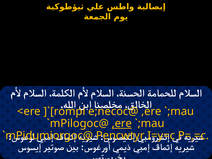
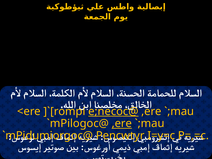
e;necoc@ underline: none -> present (113, 111)
